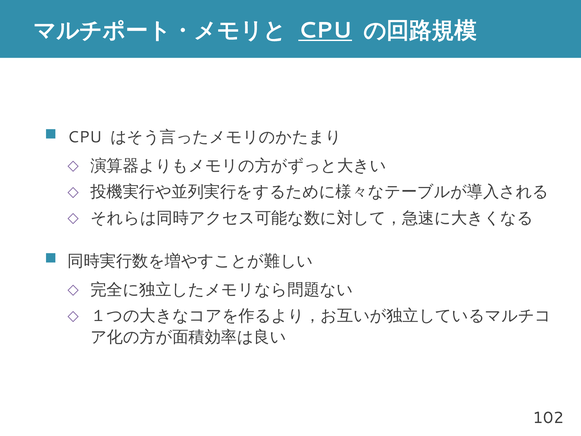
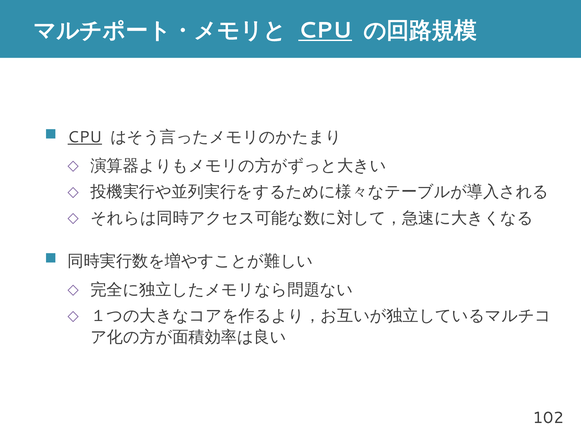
CPU underline: none -> present (85, 137)
